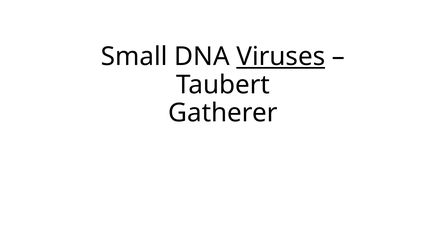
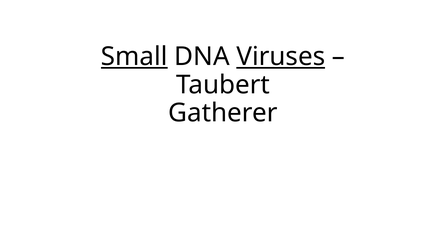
Small underline: none -> present (134, 57)
